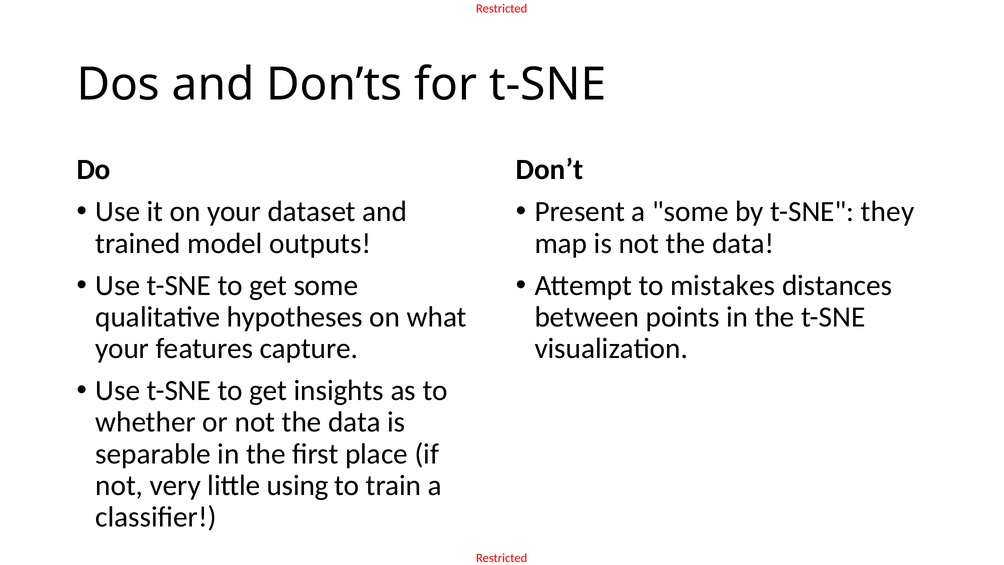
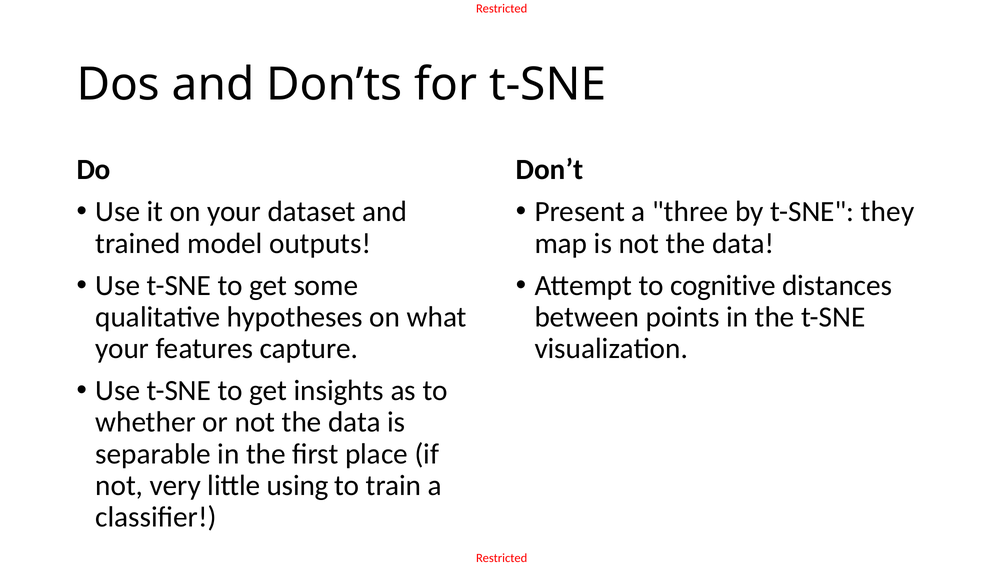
a some: some -> three (690, 212)
mistakes: mistakes -> cognitive (723, 285)
